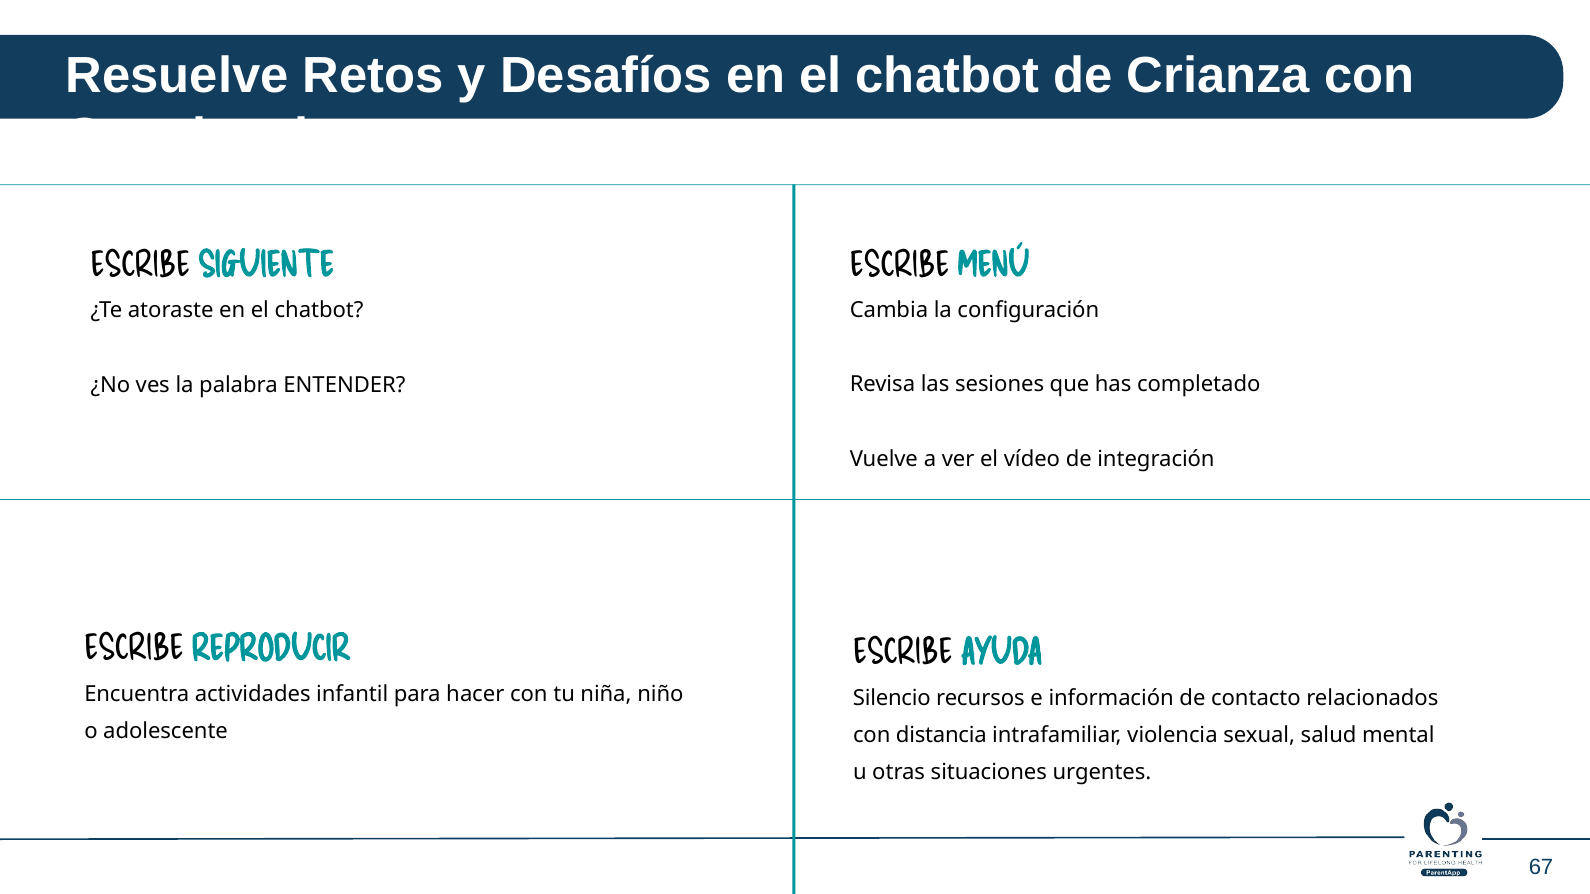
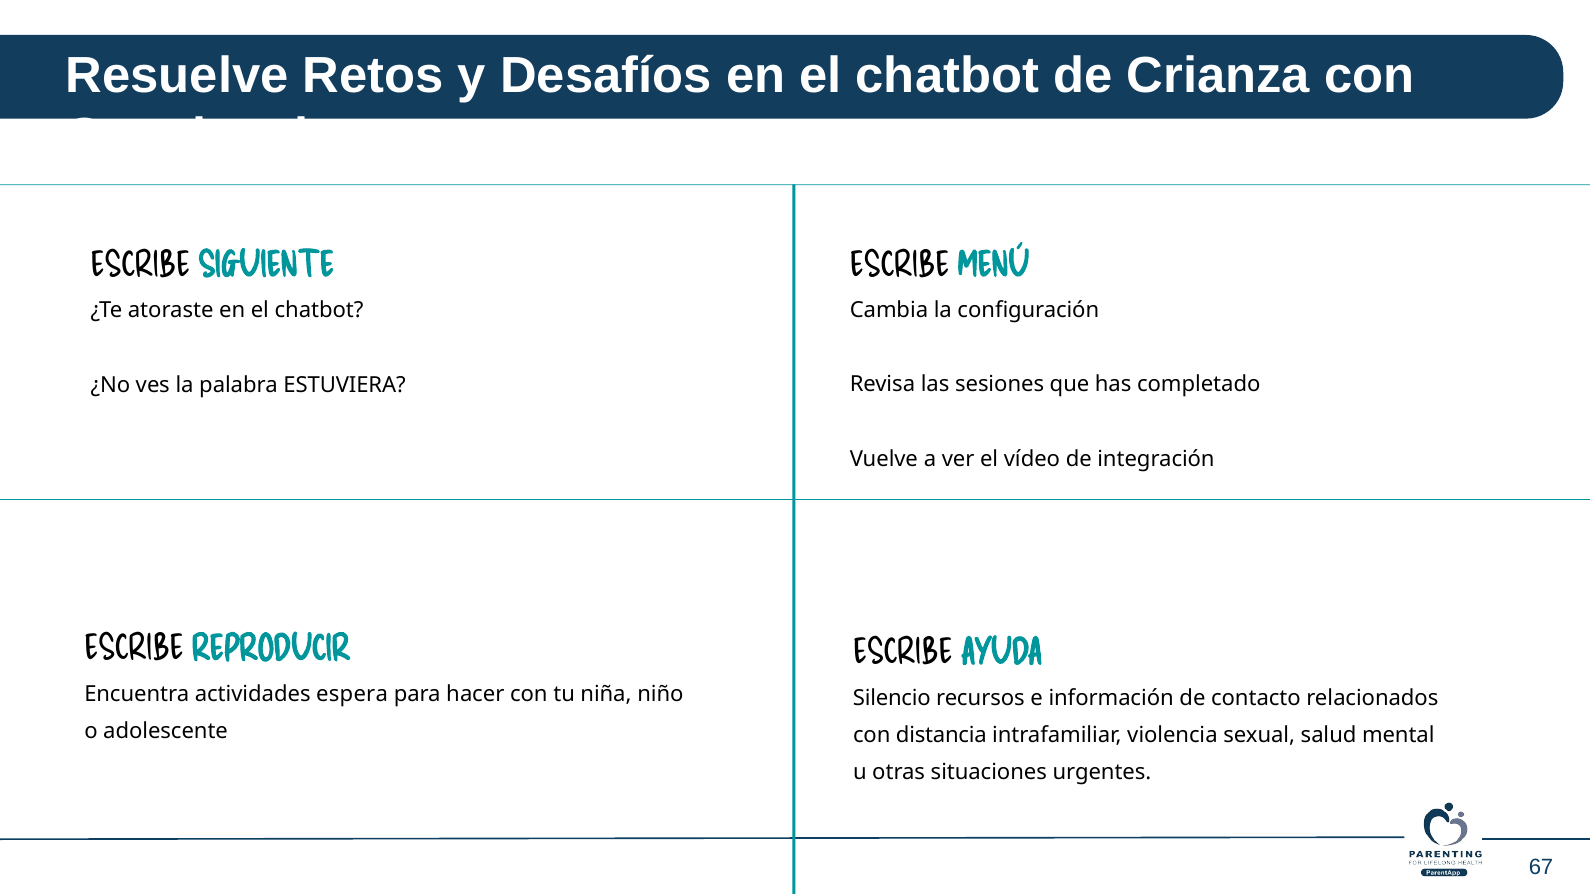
ENTENDER: ENTENDER -> ESTUVIERA (345, 385)
infantil: infantil -> espera (352, 694)
